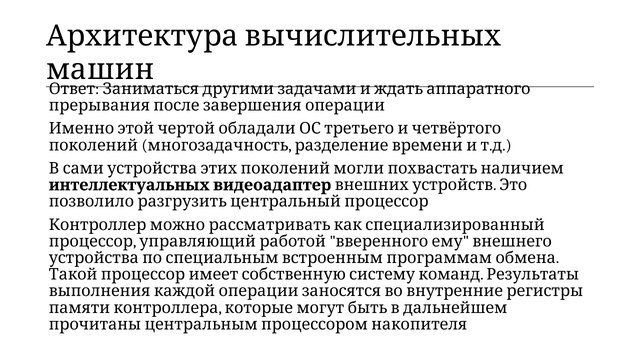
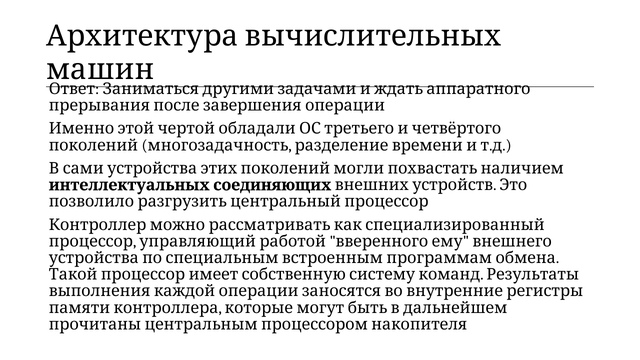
видеоадаптер: видеоадаптер -> соединяющих (272, 185)
